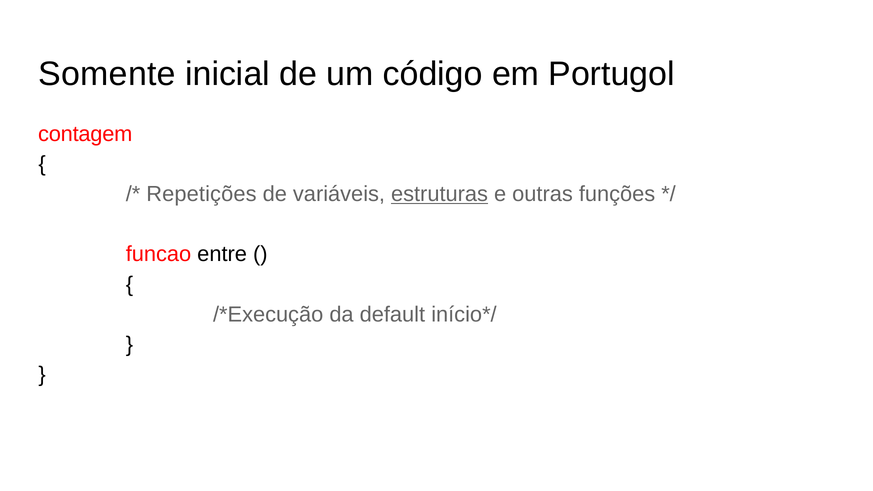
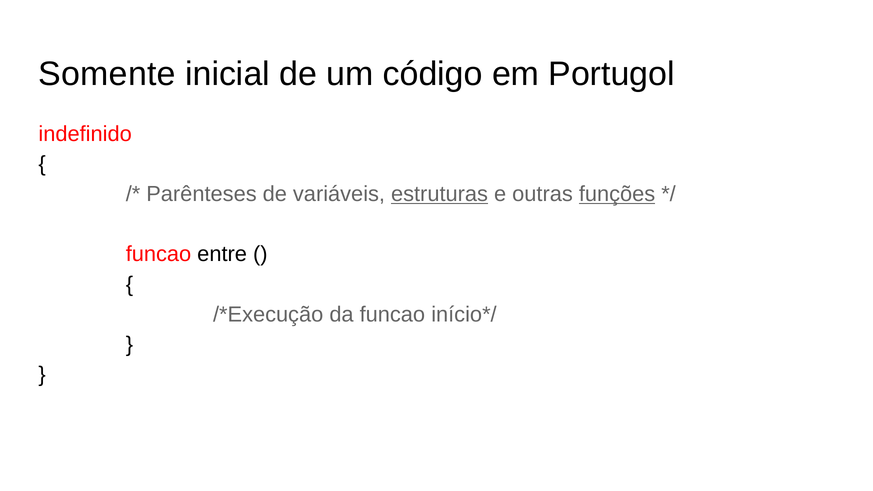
contagem: contagem -> indefinido (85, 134)
Repetições: Repetições -> Parênteses (201, 194)
funções underline: none -> present (617, 194)
da default: default -> funcao (392, 315)
